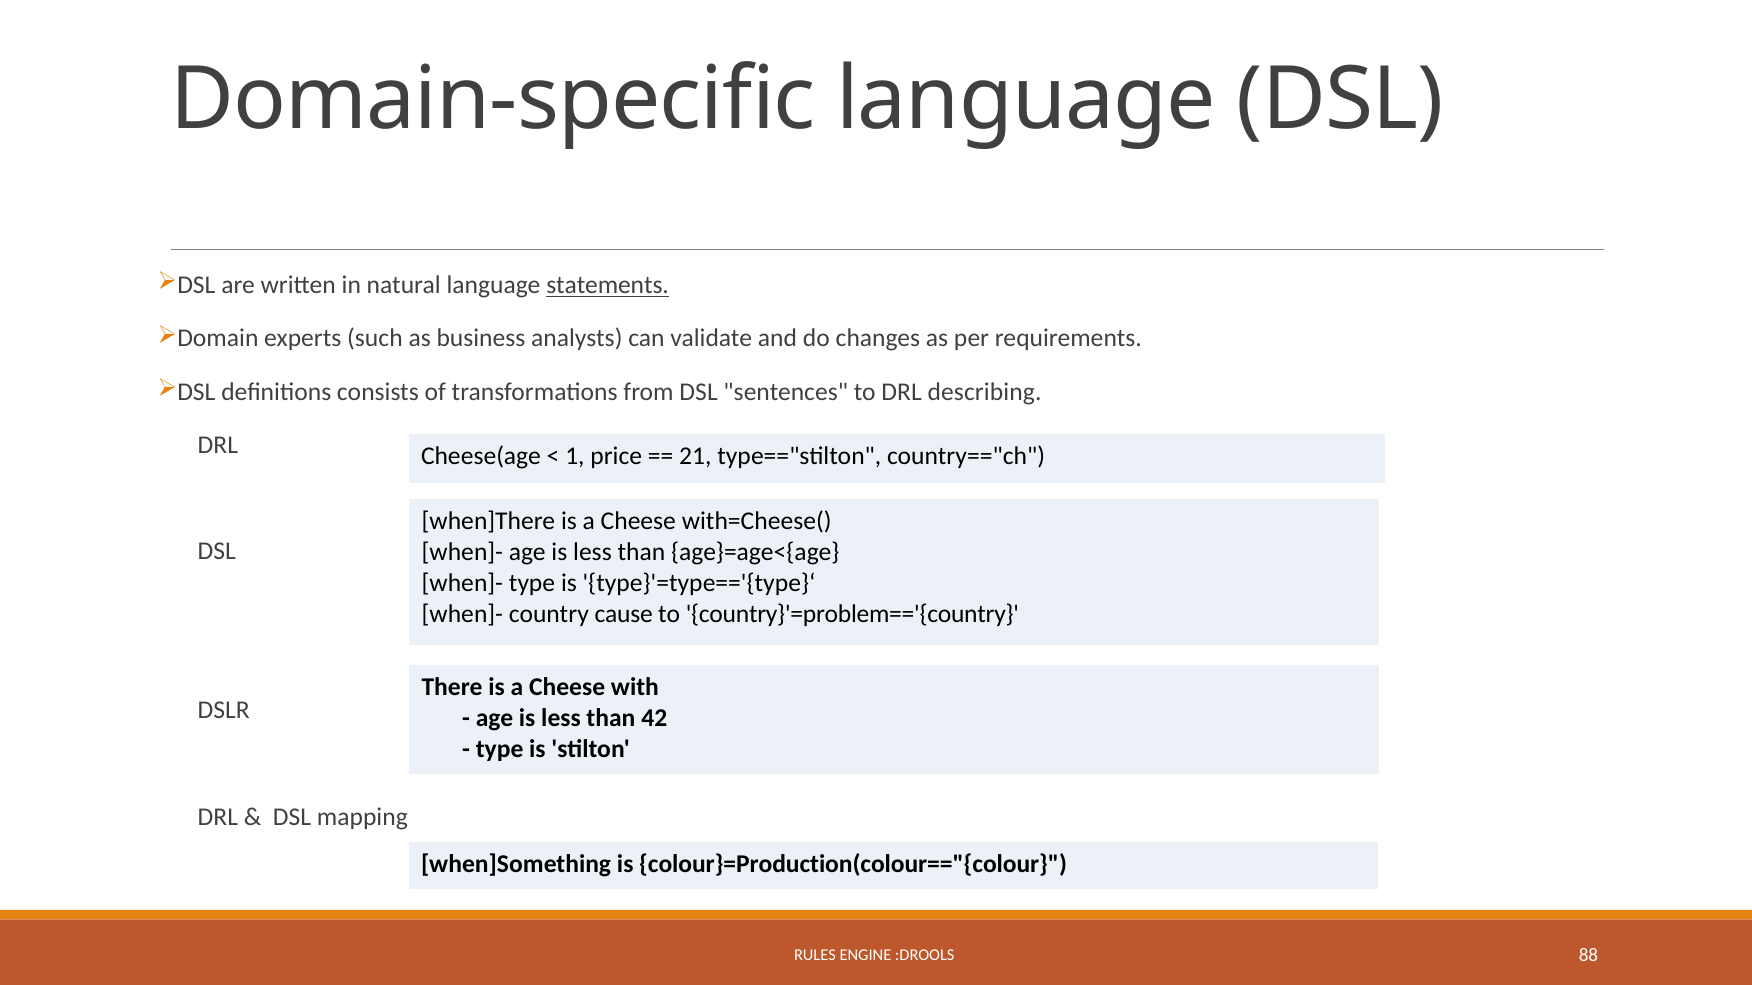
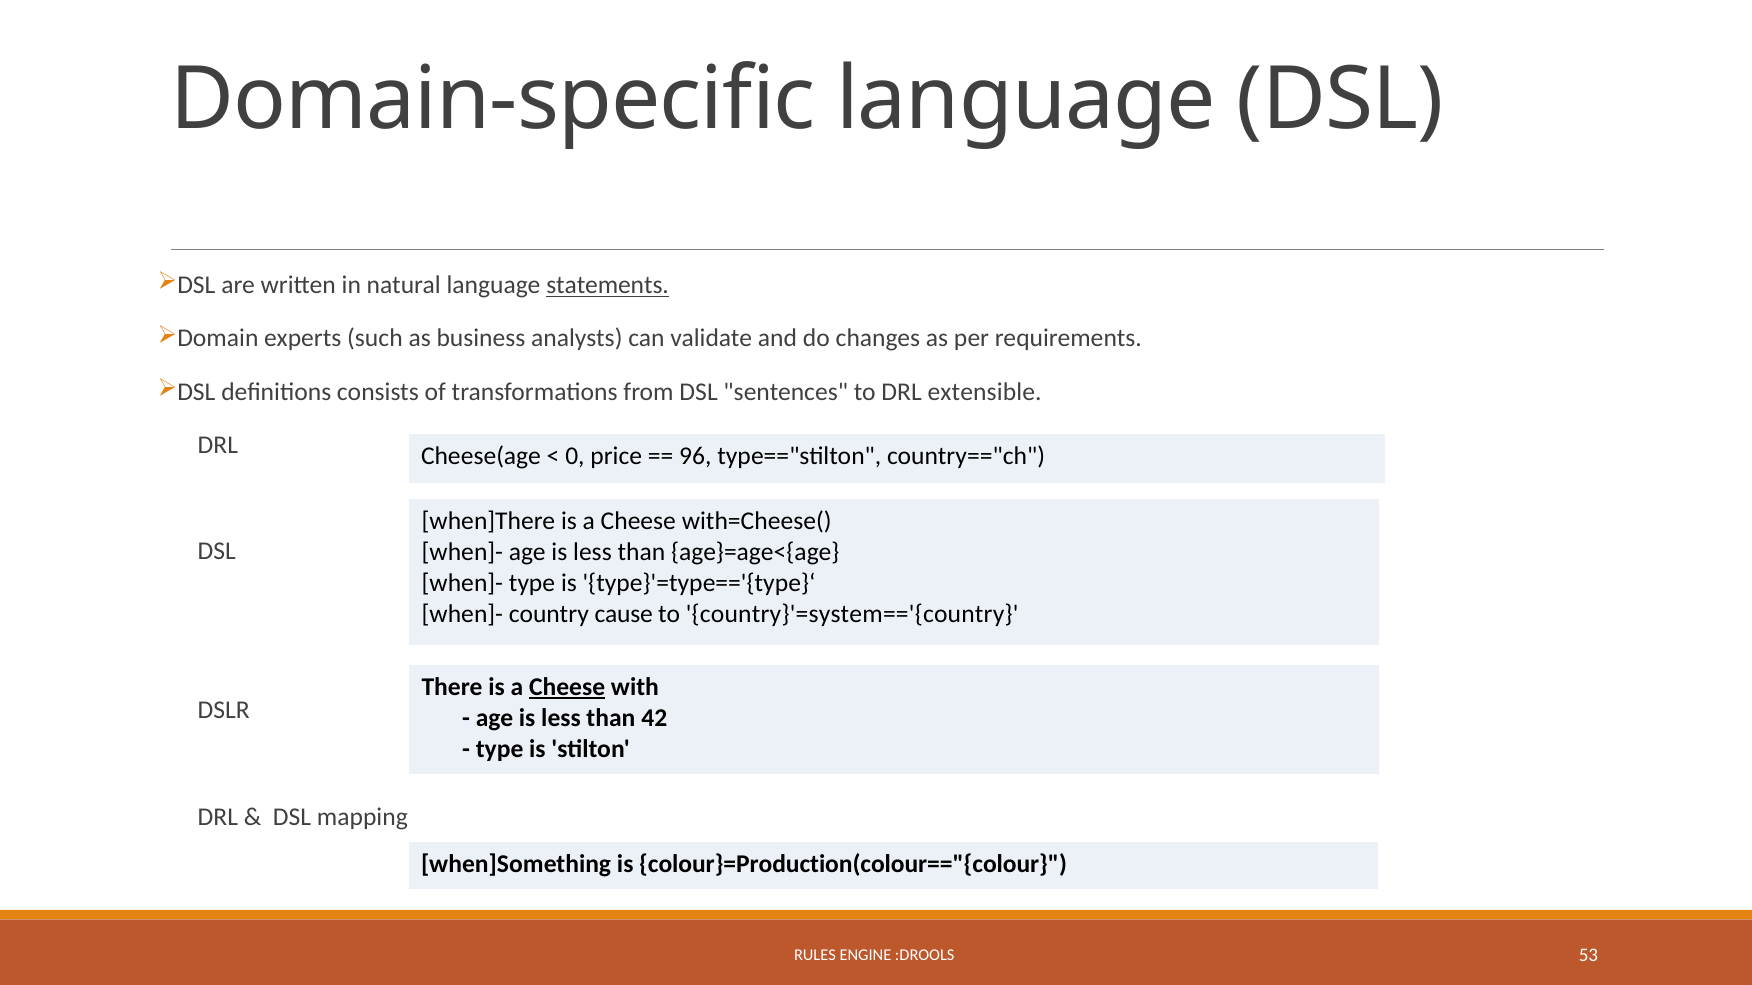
describing: describing -> extensible (985, 392)
1: 1 -> 0 (575, 456)
21: 21 -> 96 (695, 456)
country}'=problem=='{country: country}'=problem=='{country -> country}'=system=='{country (852, 614)
Cheese underline: none -> present (567, 687)
88: 88 -> 53 (1588, 956)
